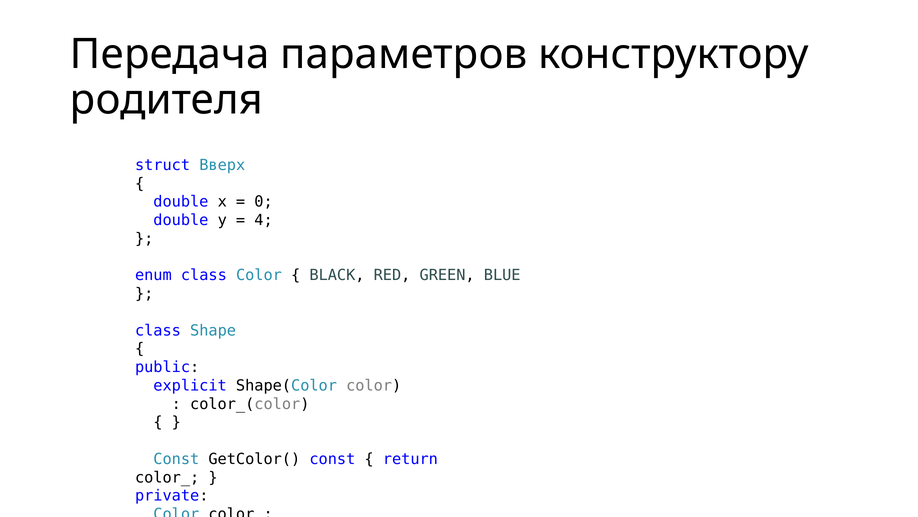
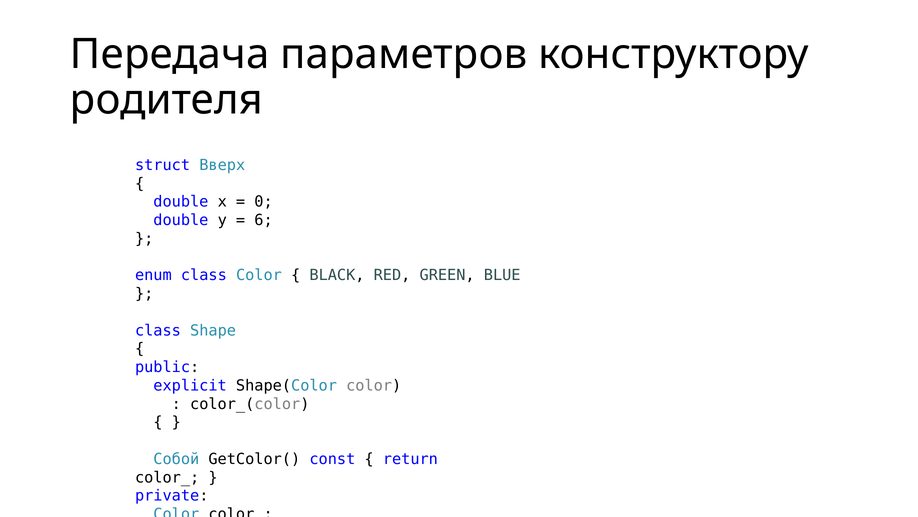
4: 4 -> 6 (264, 220)
Const: Const -> Собой (176, 459)
